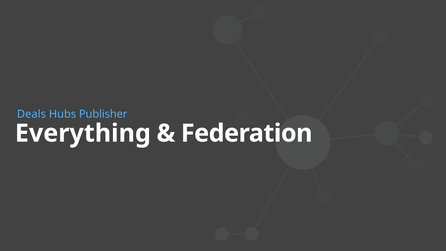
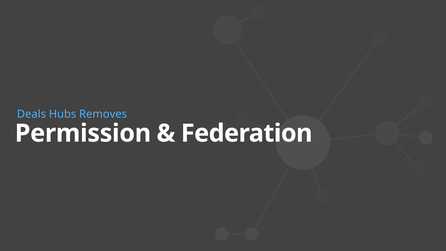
Publisher: Publisher -> Removes (103, 114)
Everything: Everything -> Permission (83, 133)
